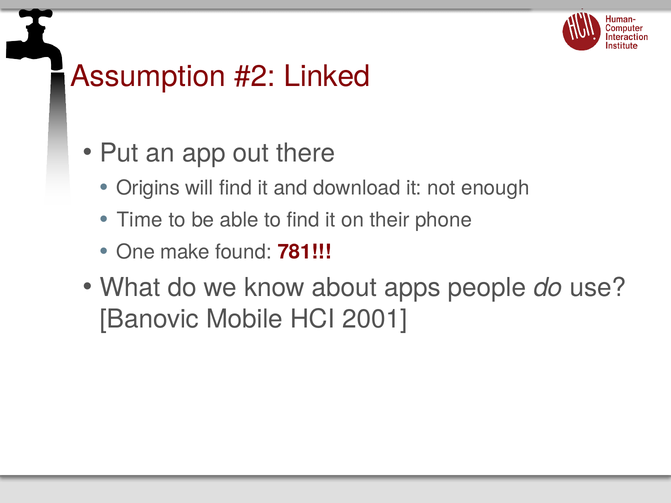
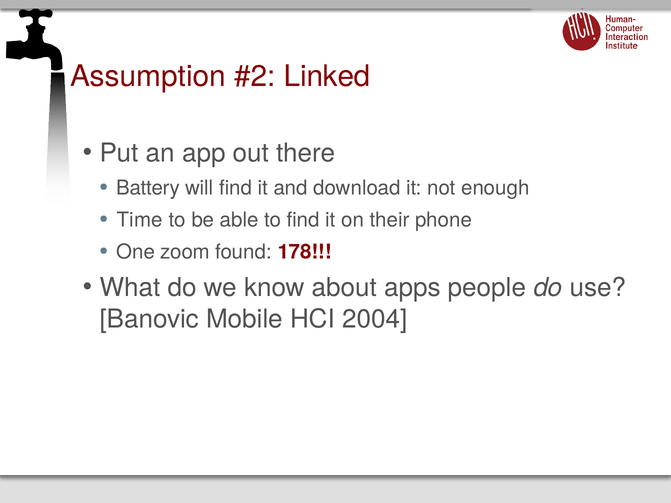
Origins: Origins -> Battery (148, 188)
make: make -> zoom (185, 252)
781: 781 -> 178 (305, 252)
2001: 2001 -> 2004 (375, 319)
